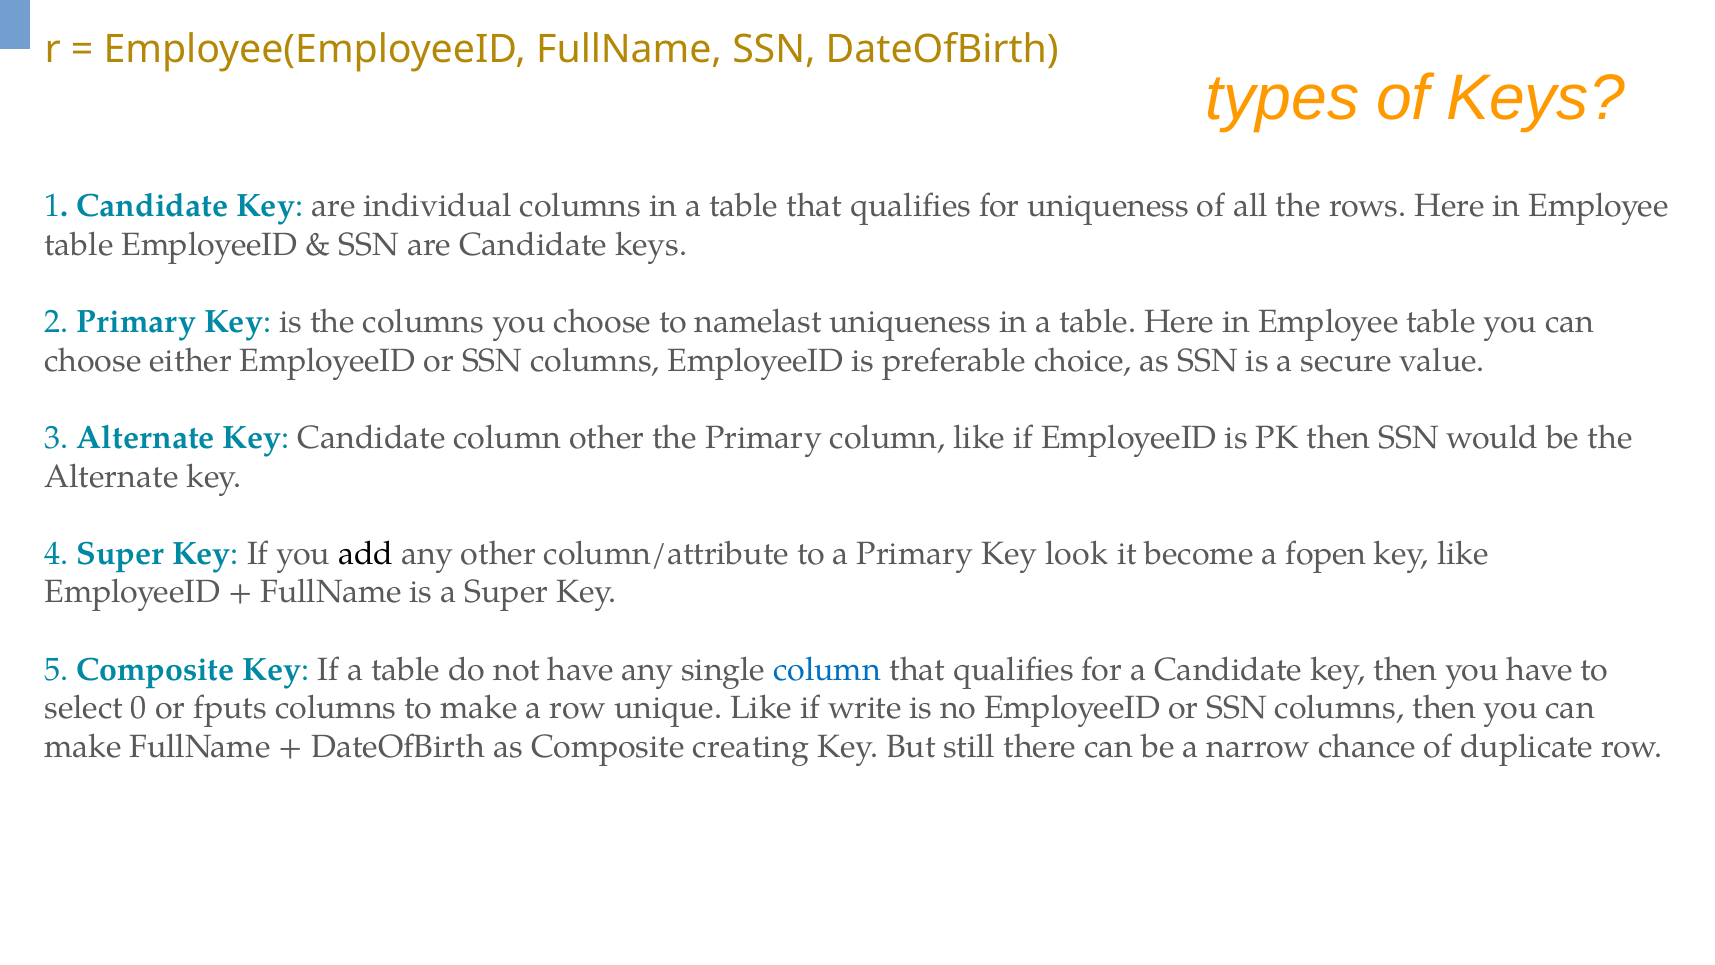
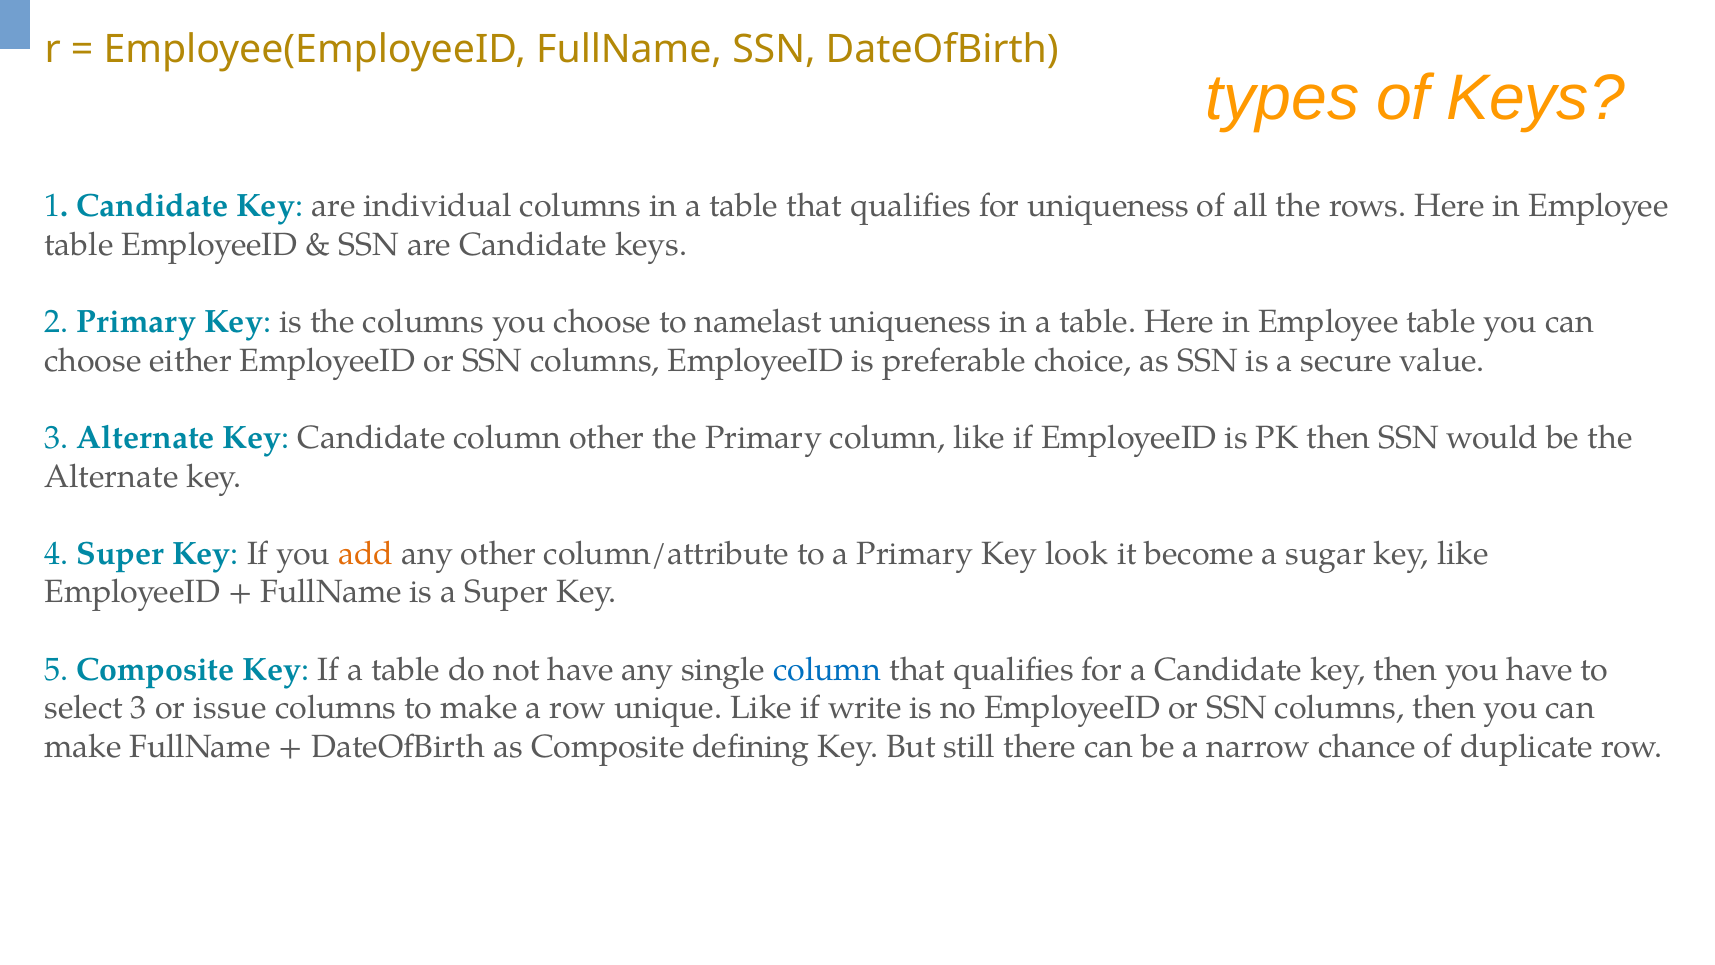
add colour: black -> orange (366, 554)
fopen: fopen -> sugar (1326, 554)
select 0: 0 -> 3 (139, 708)
fputs: fputs -> issue (230, 708)
creating: creating -> defining (751, 746)
